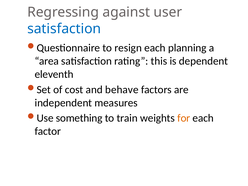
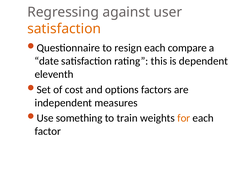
satisfaction colour: blue -> orange (64, 29)
planning: planning -> compare (187, 48)
area: area -> date (47, 61)
behave: behave -> options (122, 90)
